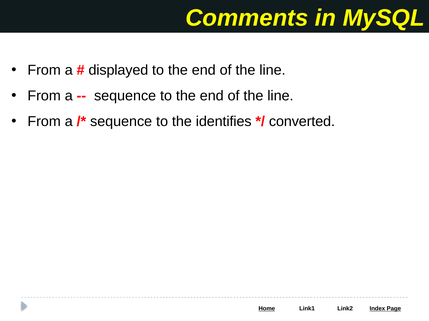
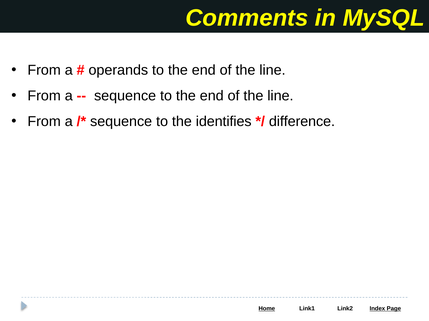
displayed: displayed -> operands (118, 70)
converted: converted -> difference (302, 122)
